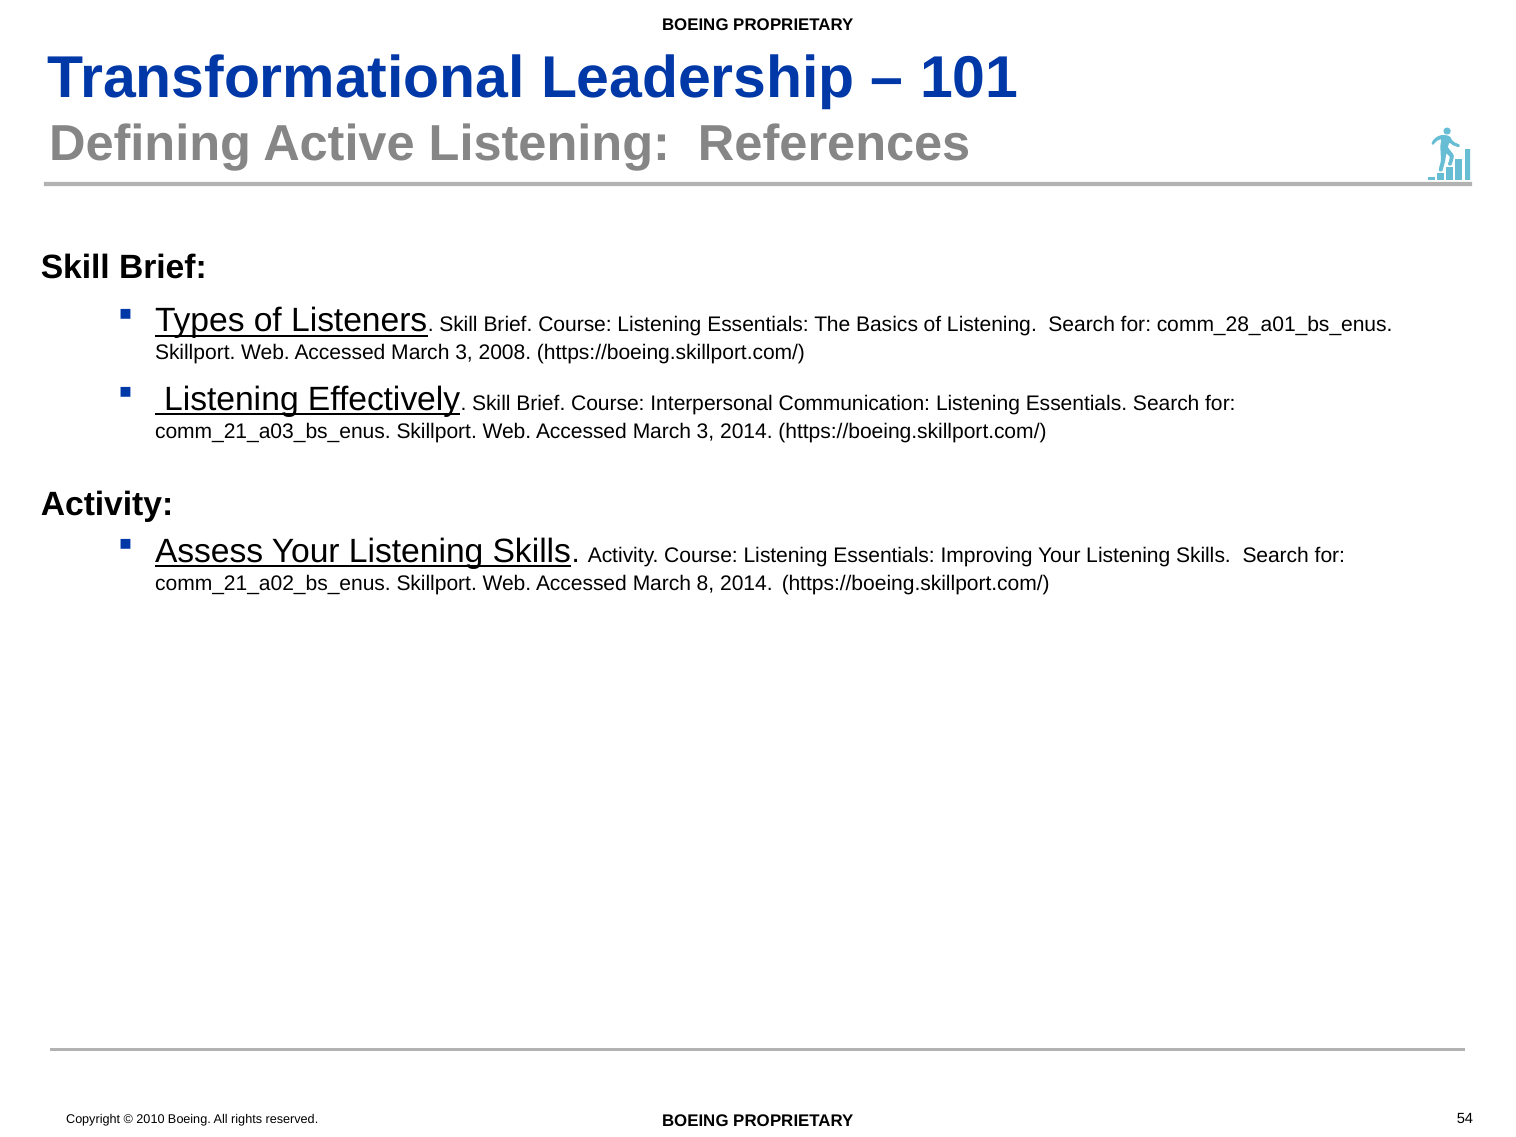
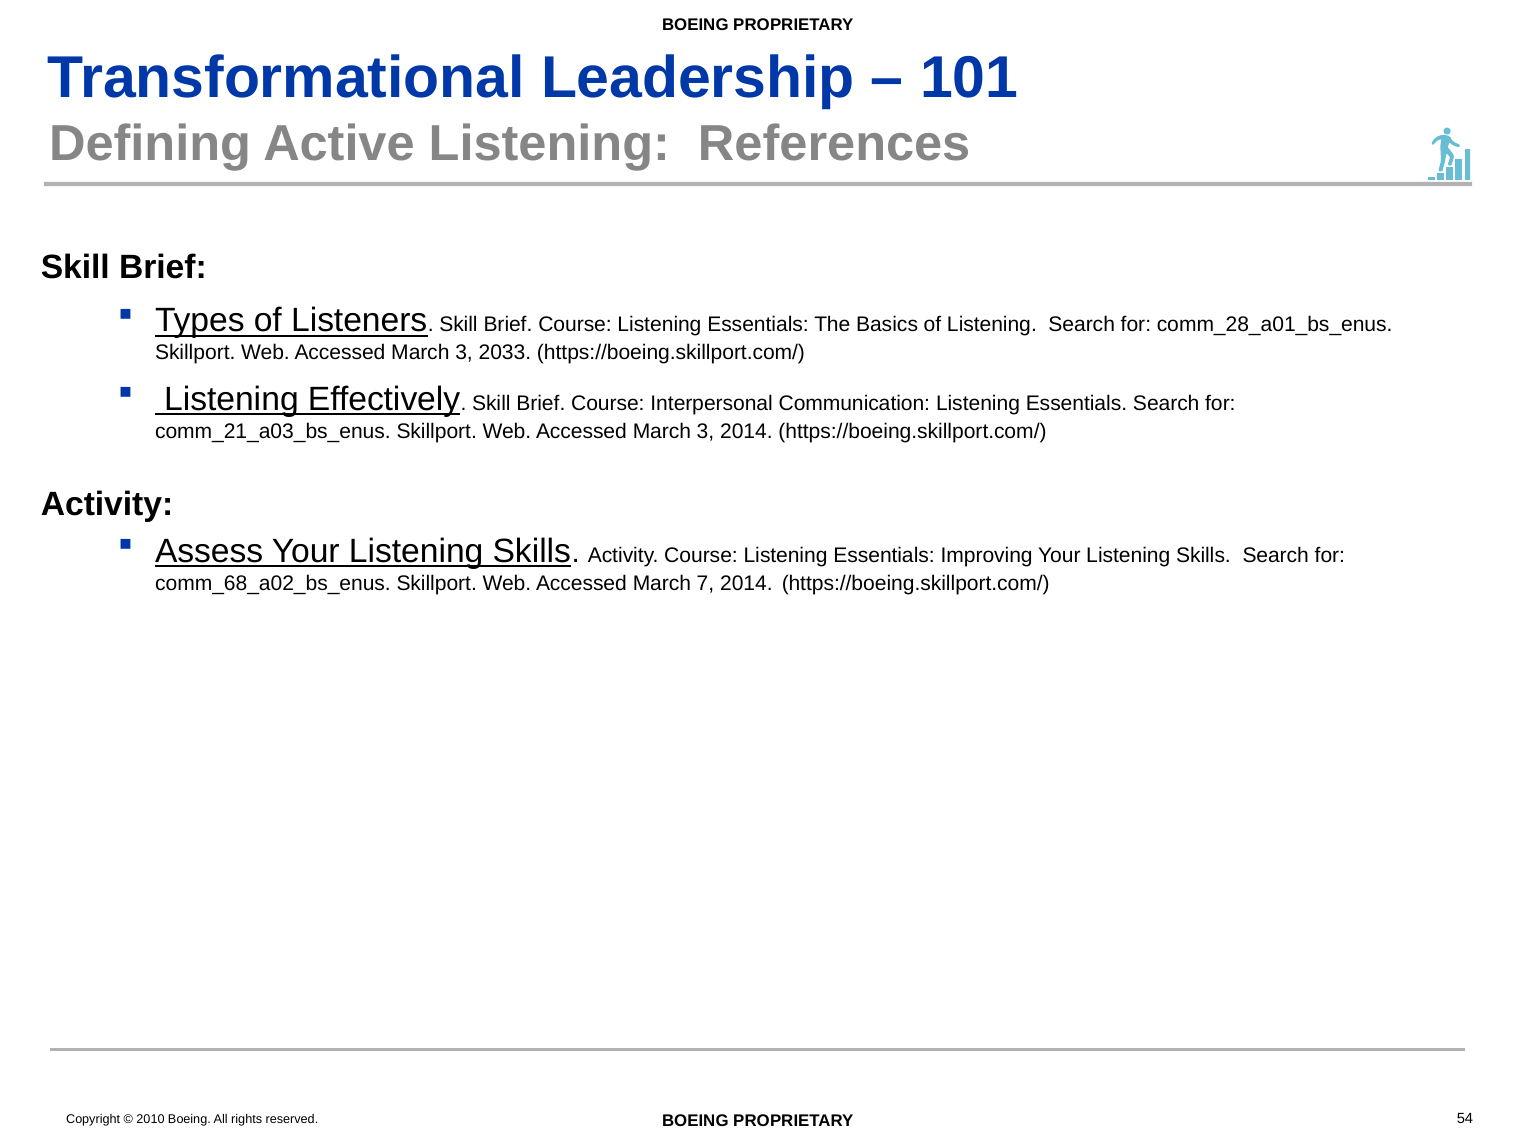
2008: 2008 -> 2033 (505, 353)
comm_21_a02_bs_enus: comm_21_a02_bs_enus -> comm_68_a02_bs_enus (273, 583)
8: 8 -> 7 (705, 583)
